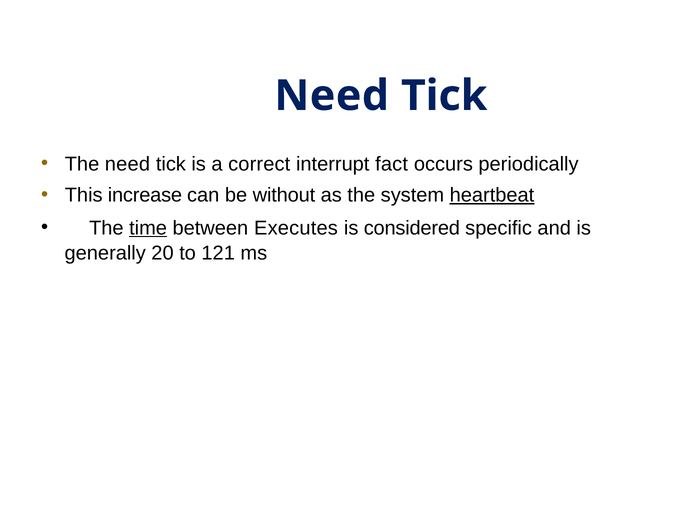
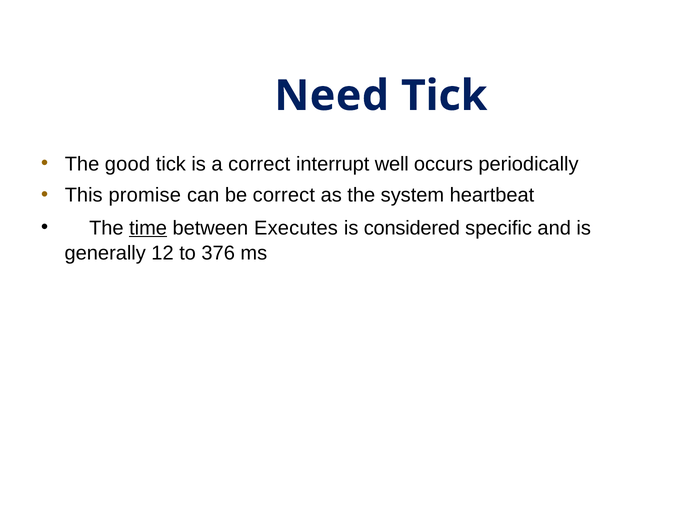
The need: need -> good (127, 164)
fact: fact -> well (392, 164)
increase: increase -> promise (145, 195)
be without: without -> correct (284, 195)
heartbeat underline: present -> none (492, 195)
20: 20 -> 12 (163, 253)
121: 121 -> 376 (218, 253)
